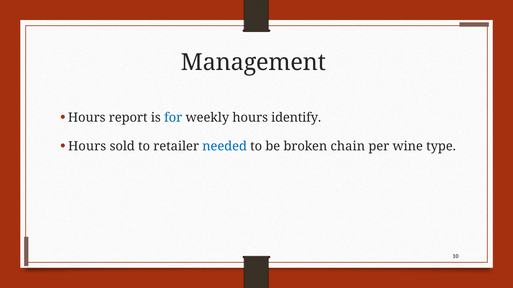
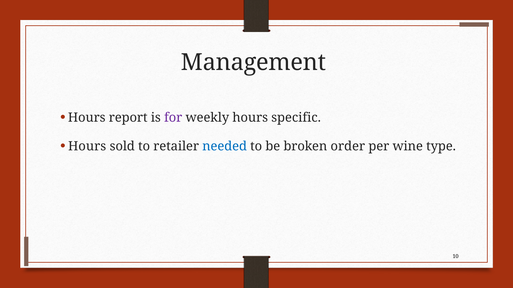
for colour: blue -> purple (173, 118)
identify: identify -> specific (296, 118)
chain: chain -> order (348, 147)
